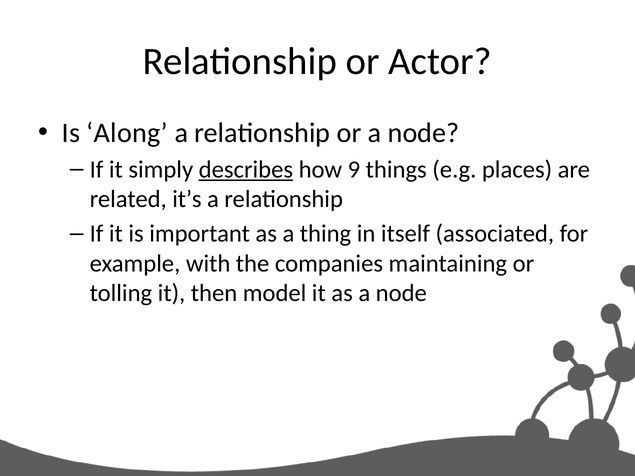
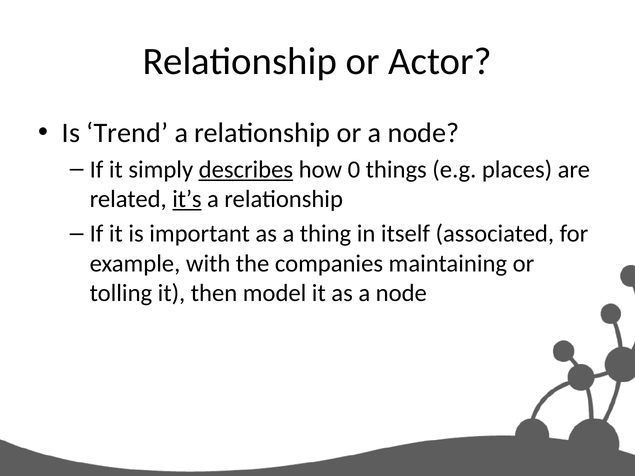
Along: Along -> Trend (127, 133)
9: 9 -> 0 (354, 170)
it’s underline: none -> present (187, 199)
